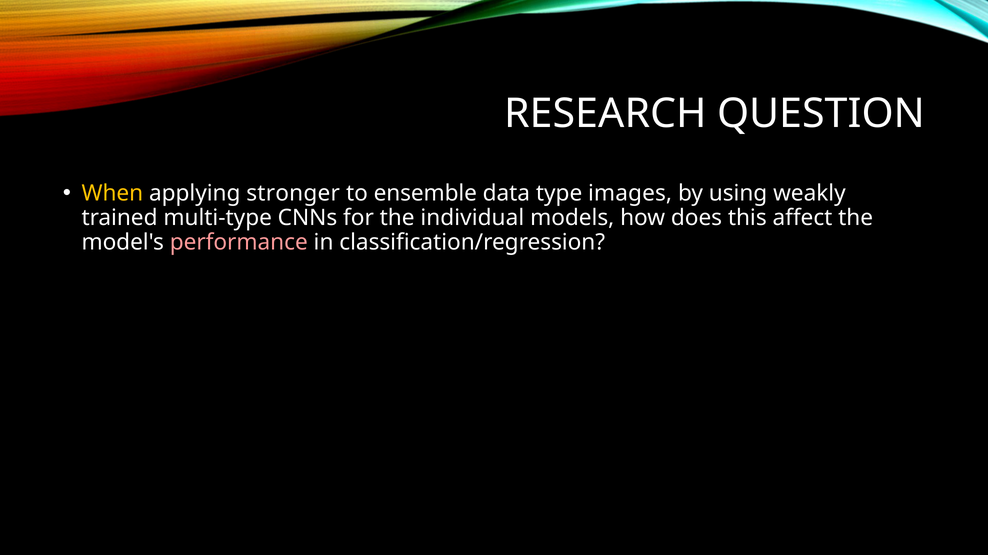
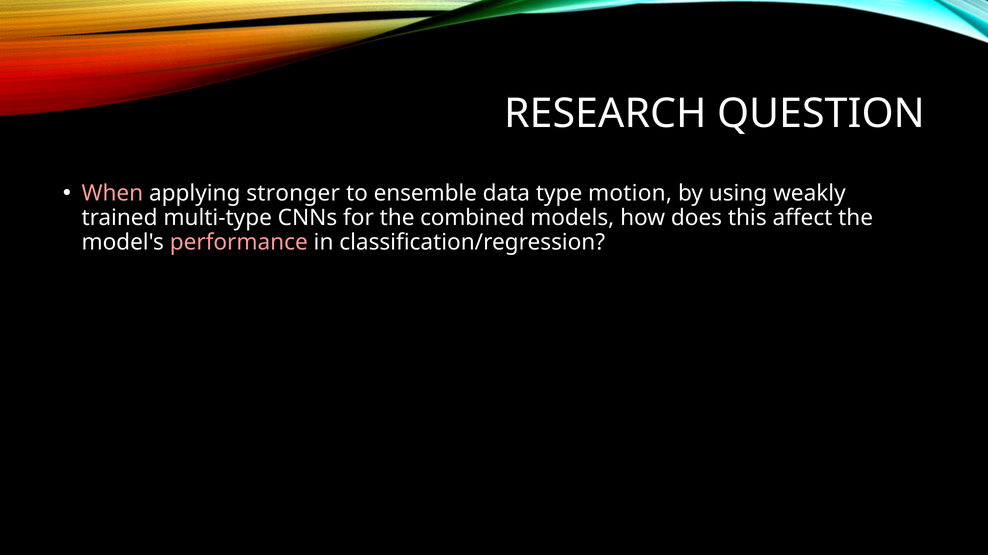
When colour: yellow -> pink (112, 194)
images: images -> motion (630, 194)
individual: individual -> combined (472, 218)
